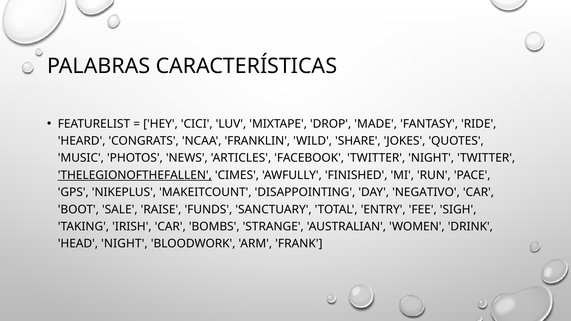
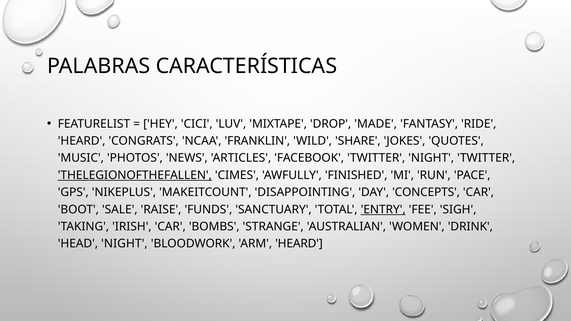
NEGATIVO: NEGATIVO -> CONCEPTS (426, 192)
ENTRY underline: none -> present (383, 210)
ARM FRANK: FRANK -> HEARD (299, 244)
